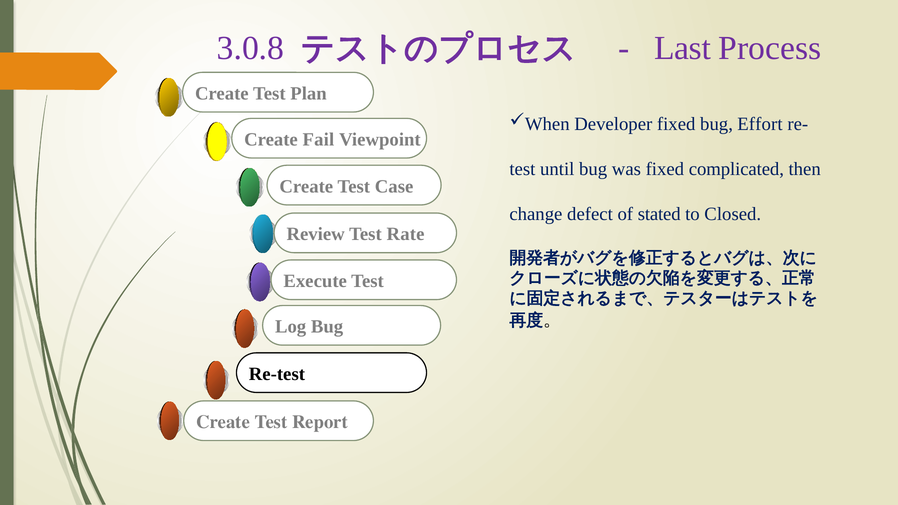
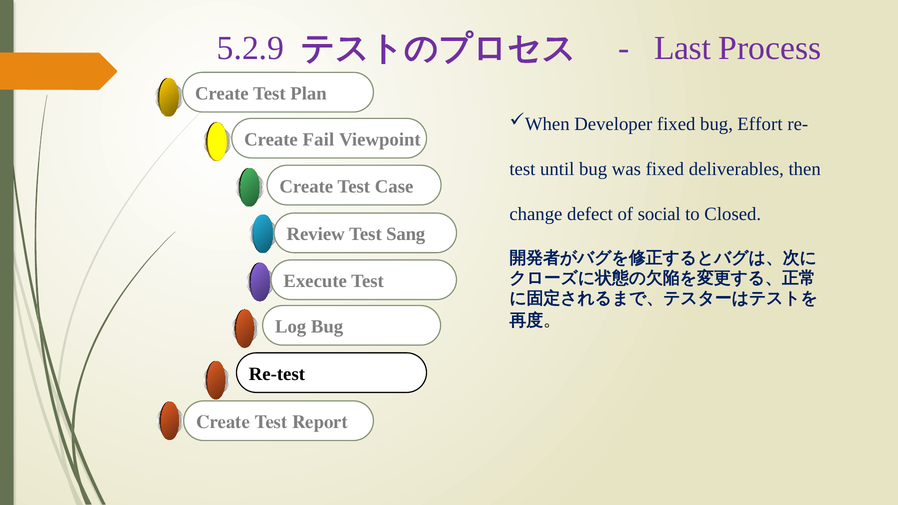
3.0.8: 3.0.8 -> 5.2.9 (251, 48)
complicated: complicated -> deliverables (736, 169)
stated: stated -> social (659, 214)
Rate: Rate -> Sang (406, 234)
